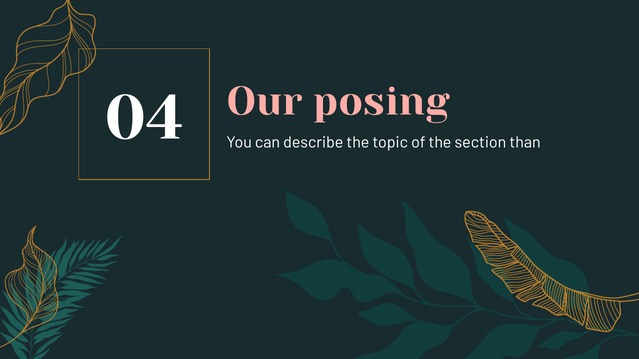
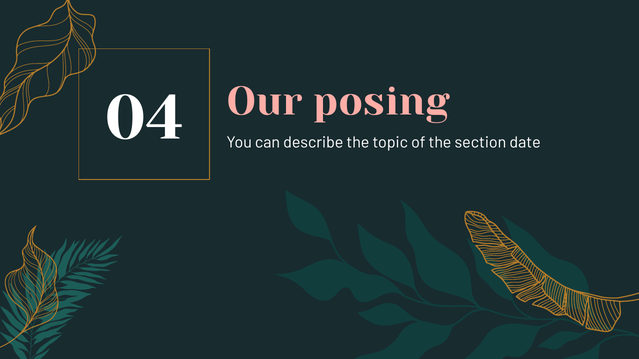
than: than -> date (525, 142)
